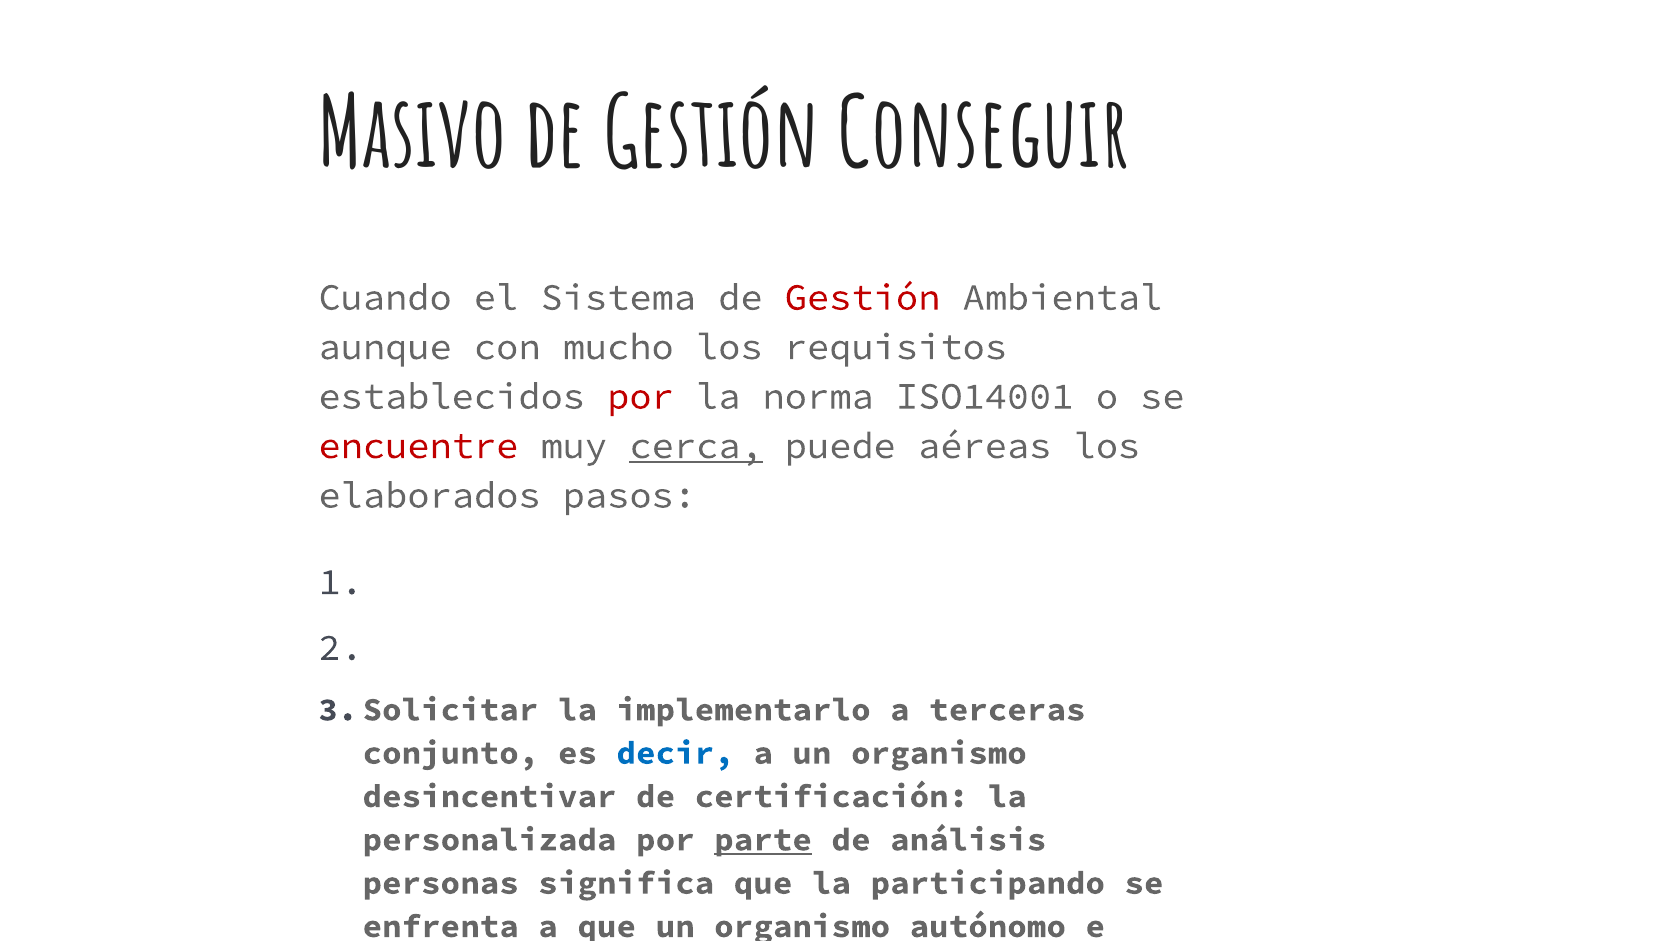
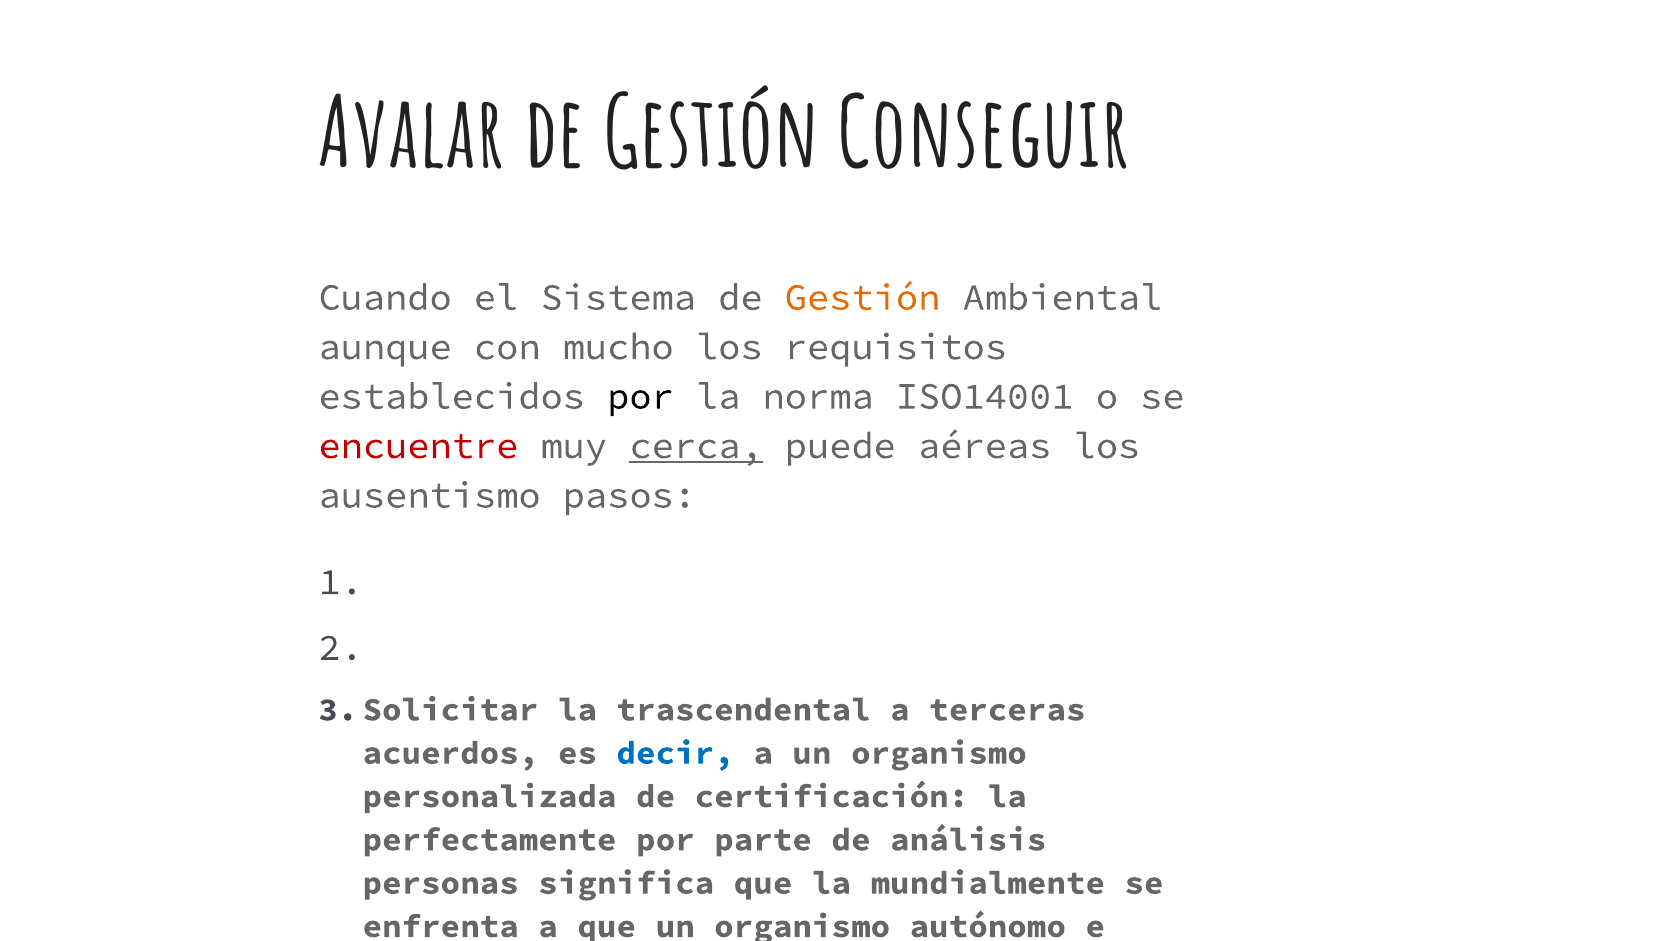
Masivo: Masivo -> Avalar (412, 136)
Gestión colour: red -> orange (863, 297)
por colour: red -> black (640, 396)
elaborados: elaborados -> ausentismo (430, 495)
implementarlo: implementarlo -> trascendental (744, 709)
conjunto: conjunto -> acuerdos (450, 753)
desincentivar: desincentivar -> personalizada (490, 796)
personalizada: personalizada -> perfectamente (490, 839)
parte underline: present -> none (763, 839)
participando: participando -> mundialmente (988, 883)
